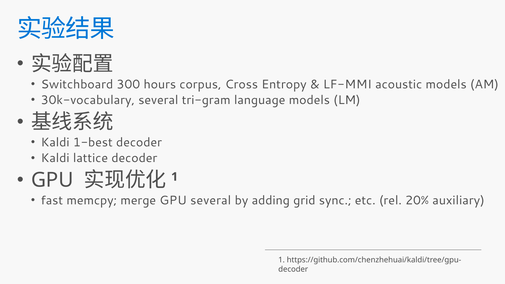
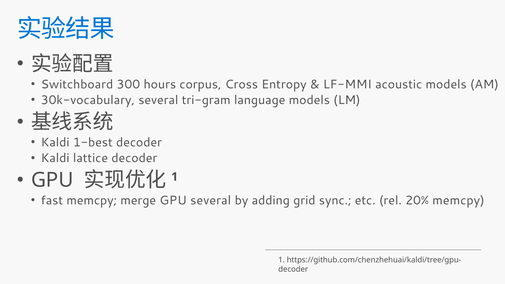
20% auxiliary: auxiliary -> memcpy (458, 200)
